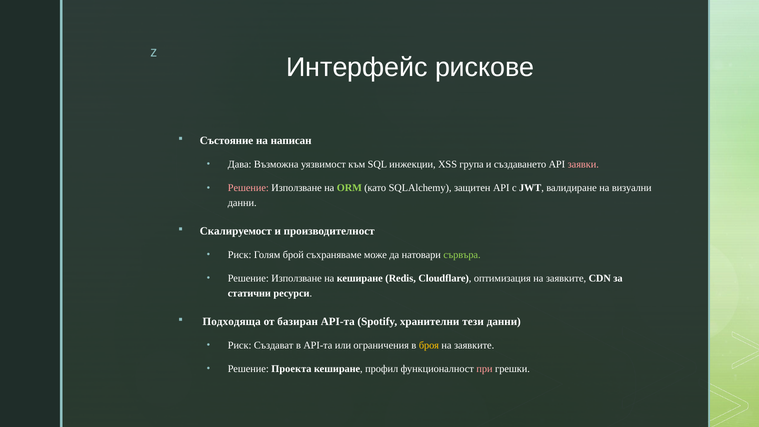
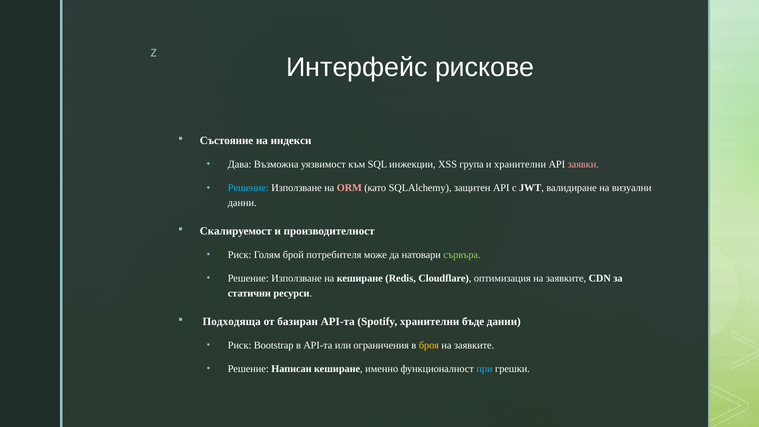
написан: написан -> индекси (291, 141)
и създаването: създаването -> хранителни (520, 165)
Решение colour: pink -> light blue (248, 188)
ORM colour: light green -> pink (349, 188)
съхраняваме: съхраняваме -> потребителя (334, 255)
тези: тези -> бъде (473, 321)
Създават: Създават -> Bootstrap (274, 345)
Проекта: Проекта -> Написан (291, 369)
профил: профил -> именно (382, 369)
при colour: pink -> light blue (484, 369)
